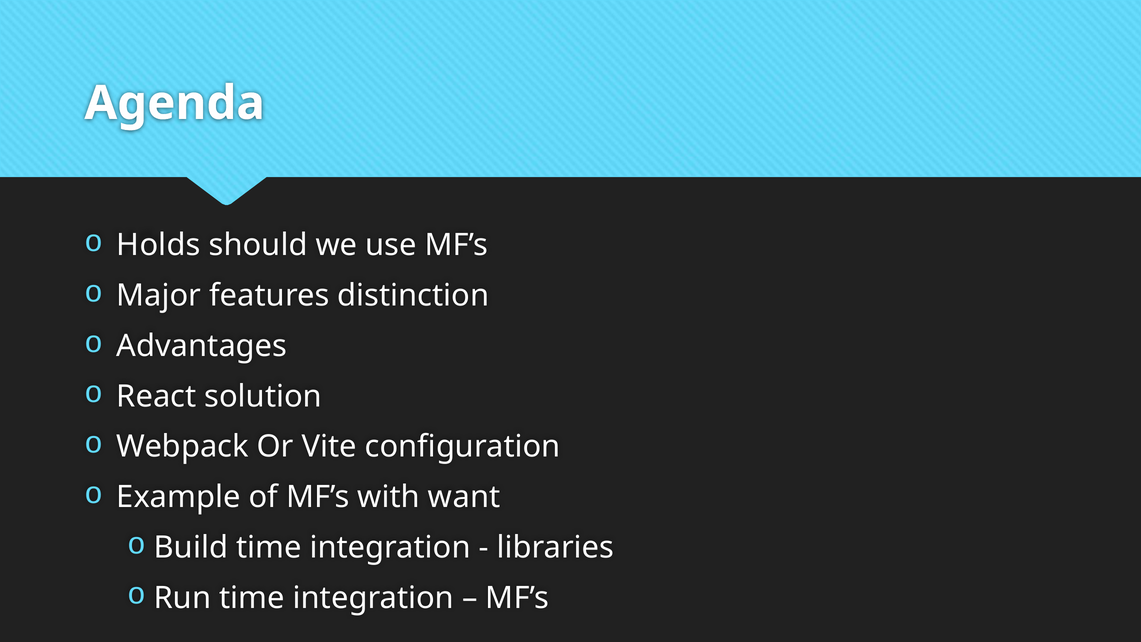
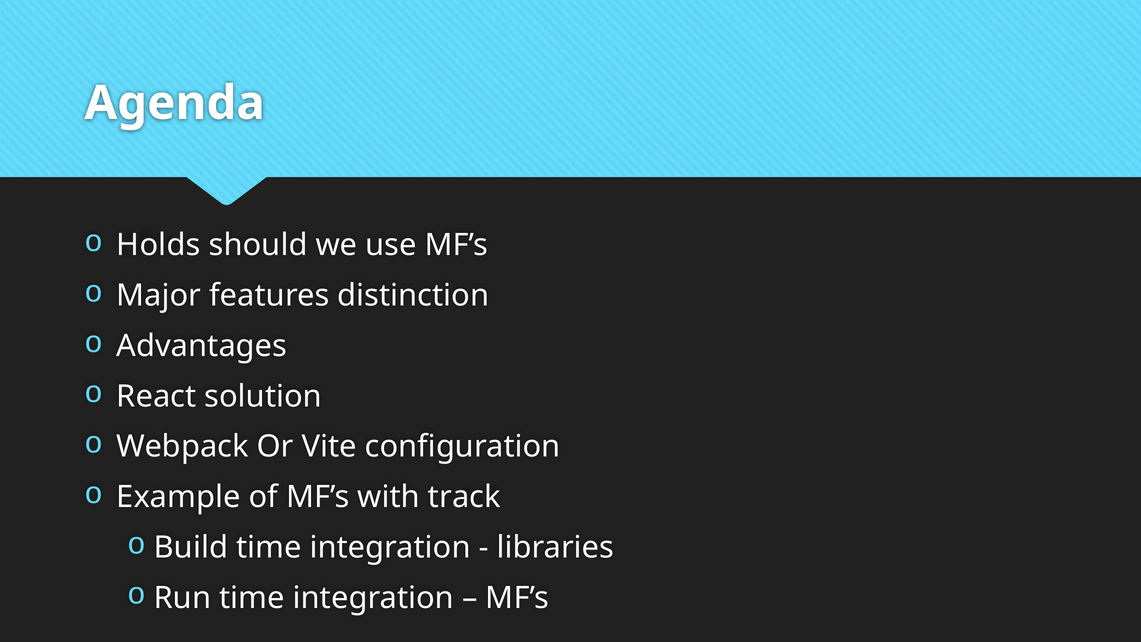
want: want -> track (464, 497)
